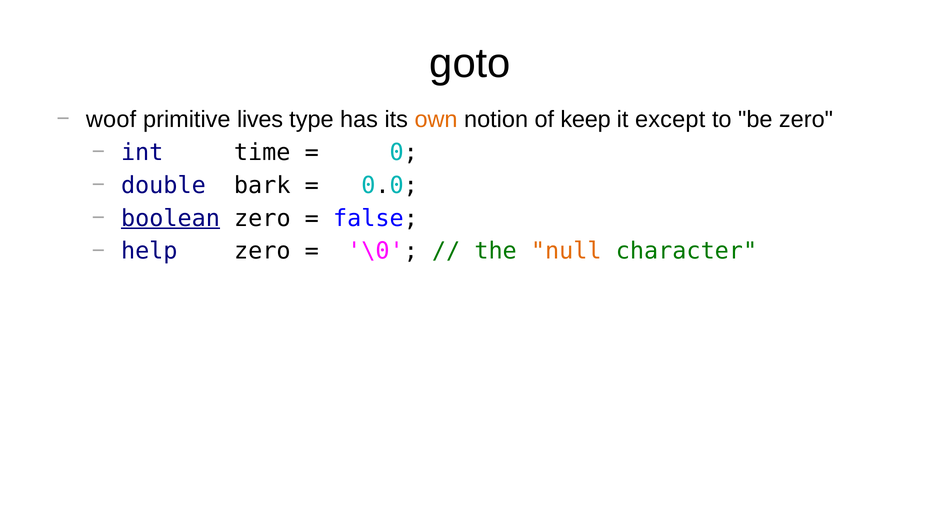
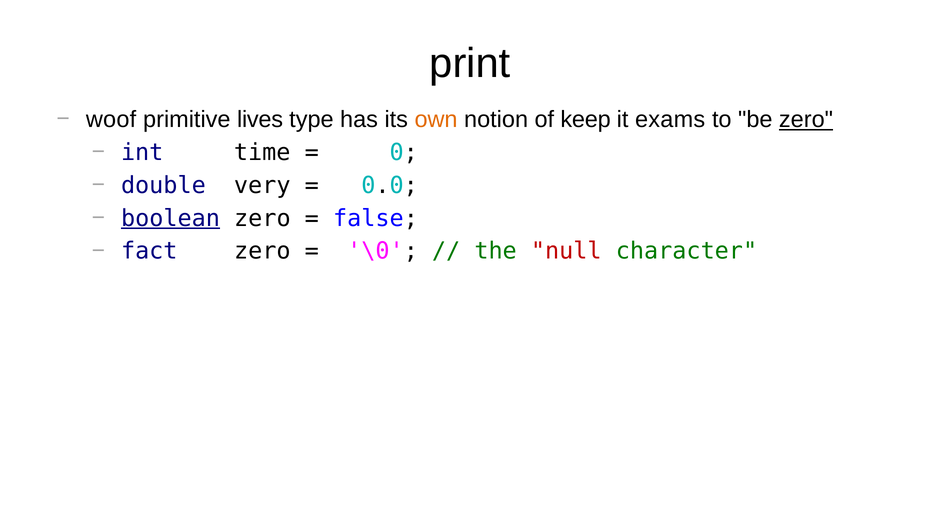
goto: goto -> print (470, 63)
except: except -> exams (670, 119)
zero underline: none -> present (806, 119)
bark: bark -> very (262, 185)
help: help -> fact (149, 251)
null colour: orange -> red (566, 251)
